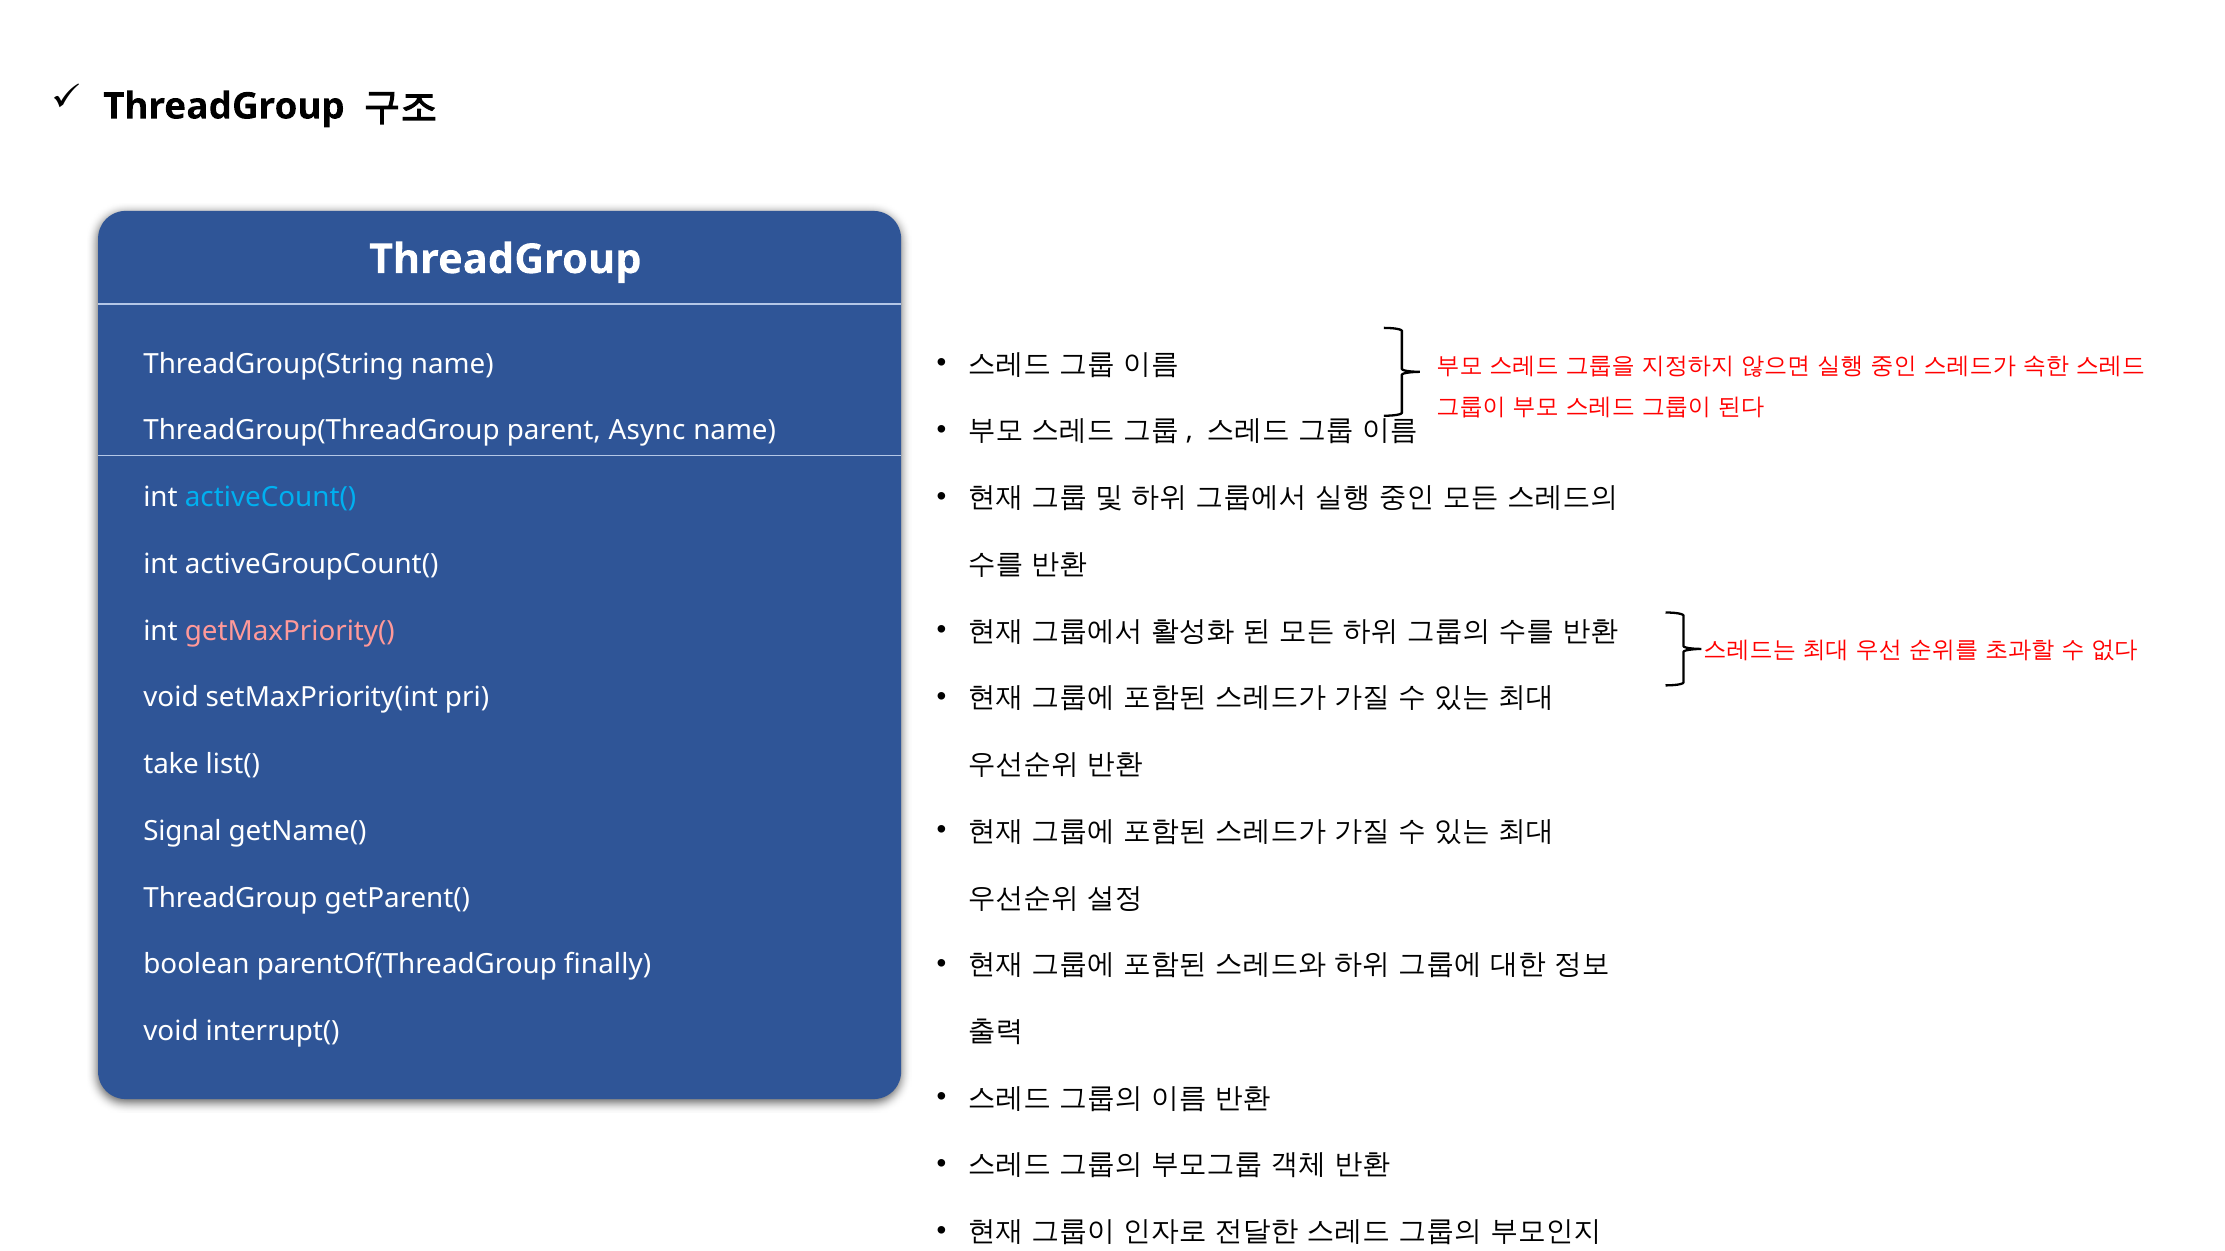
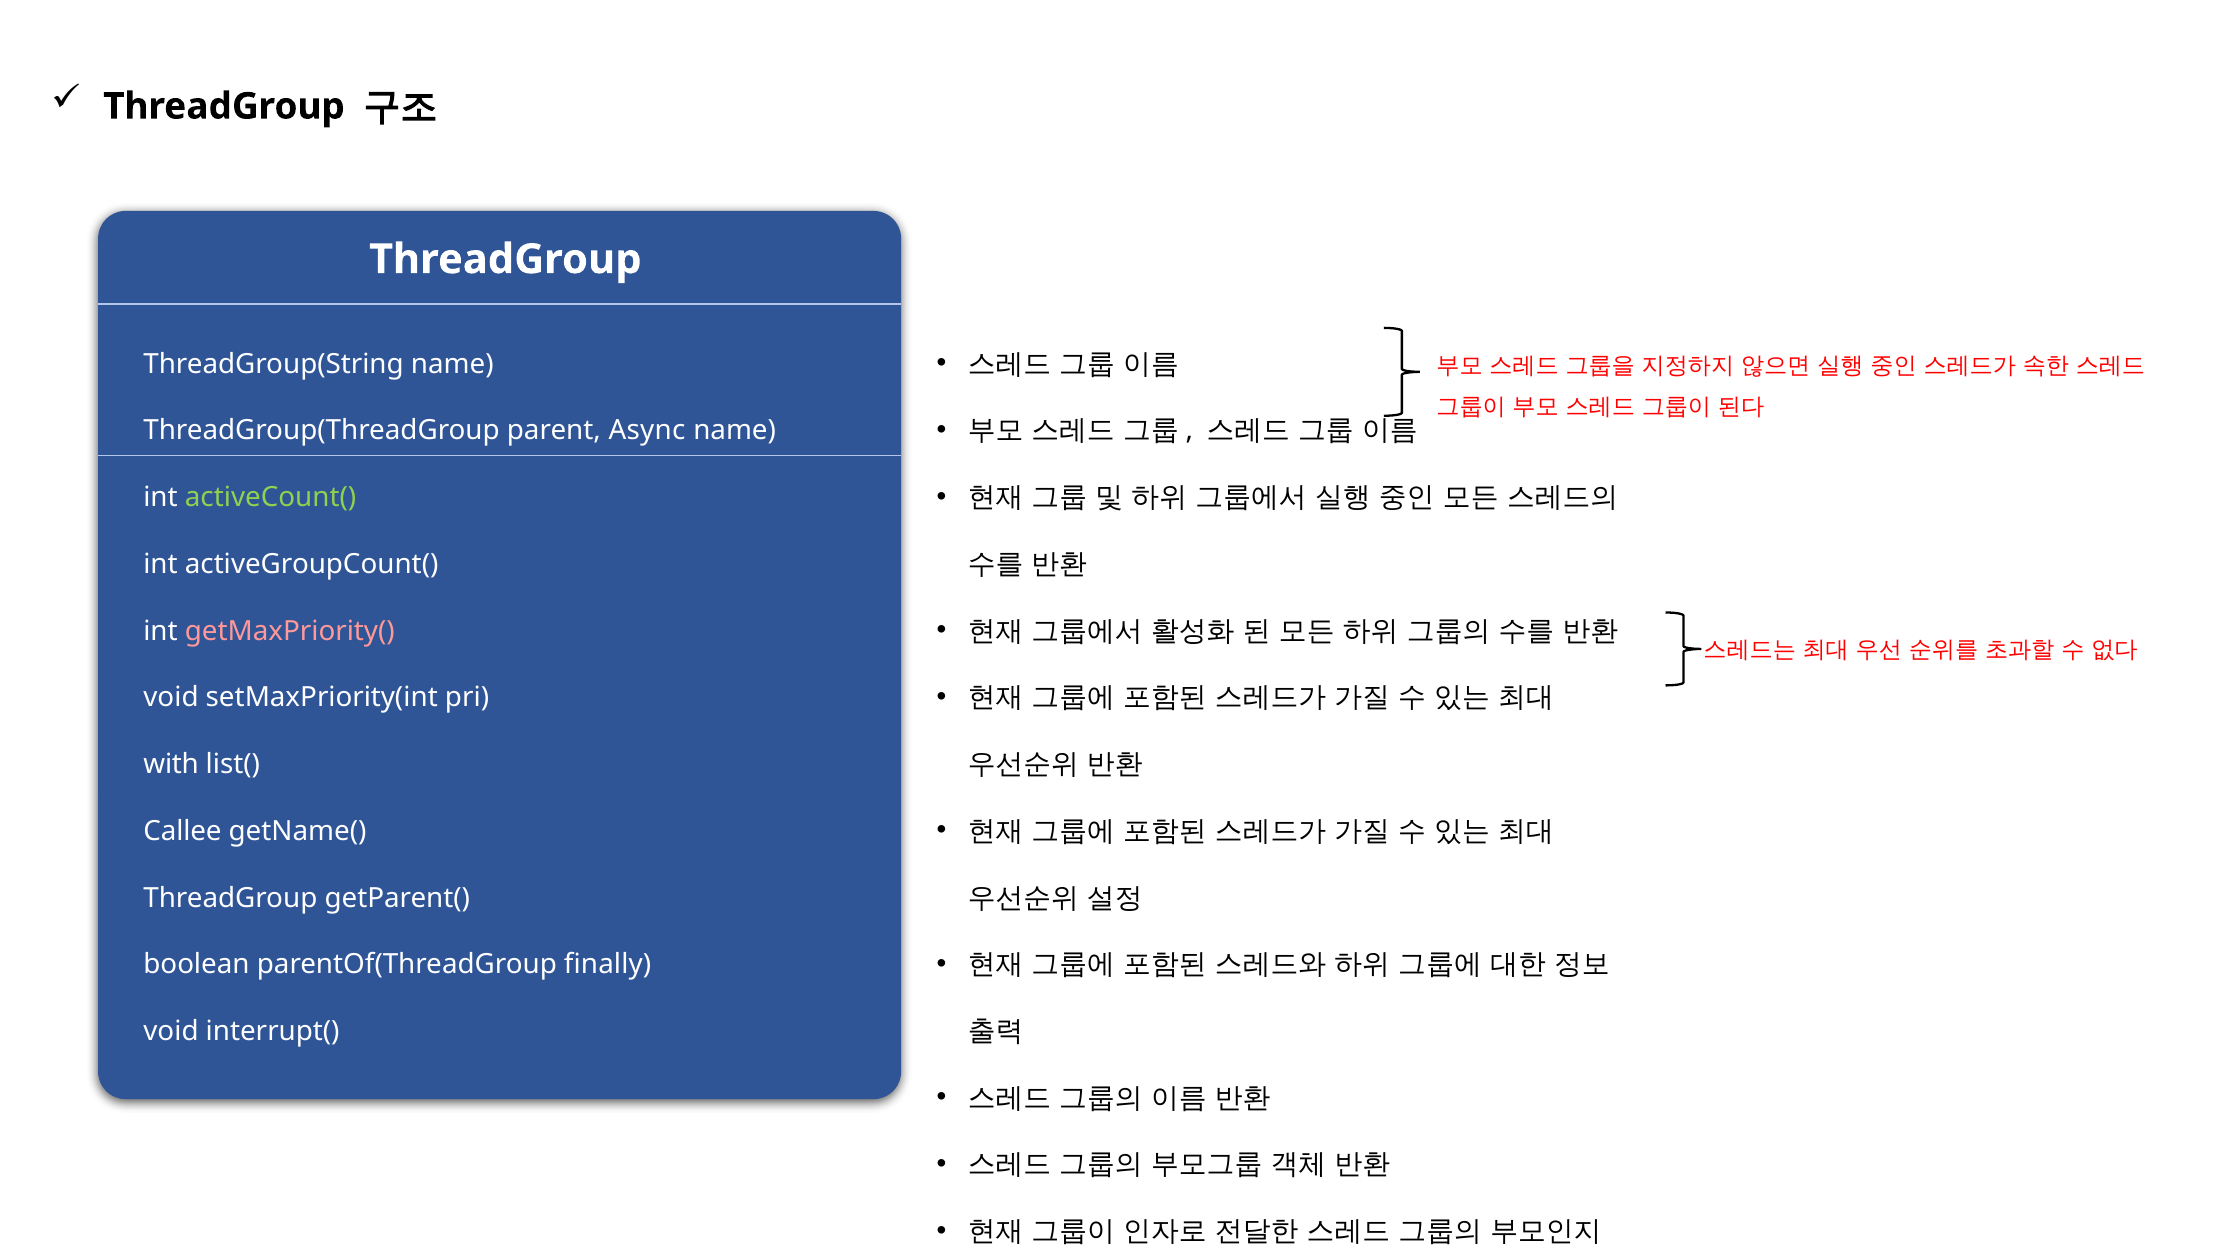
activeCount( colour: light blue -> light green (271, 498)
take: take -> with (171, 765)
Signal: Signal -> Callee (183, 832)
